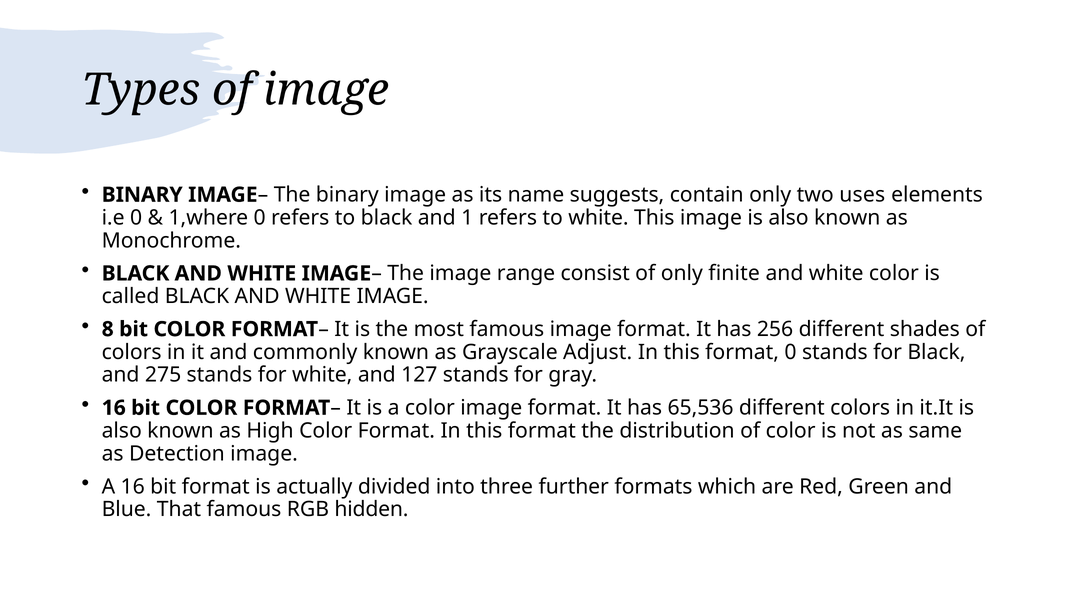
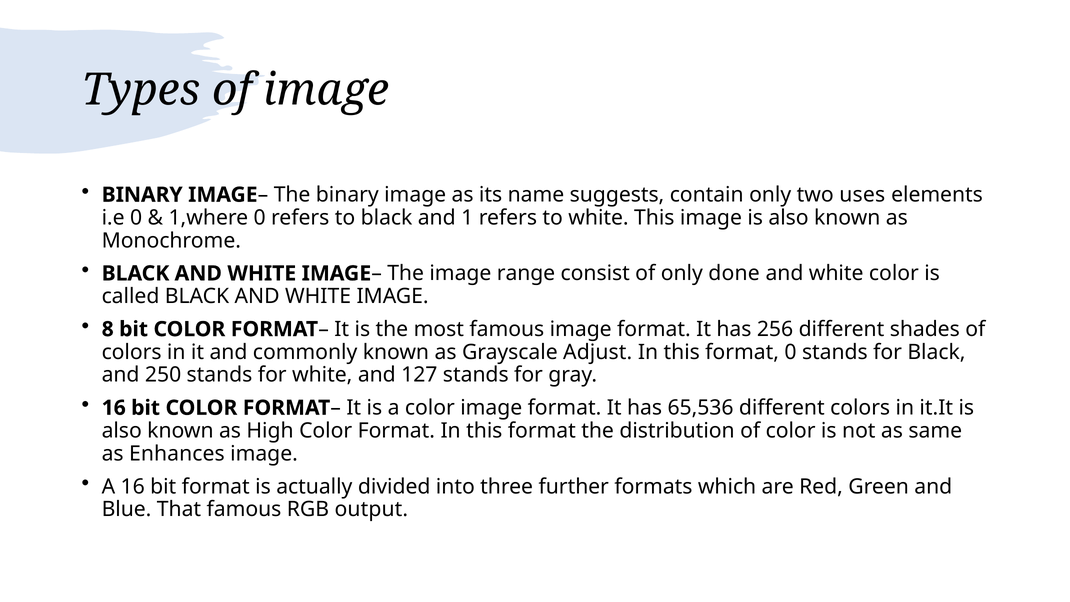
finite: finite -> done (734, 273)
275: 275 -> 250 (163, 375)
Detection: Detection -> Enhances (177, 454)
hidden: hidden -> output (371, 509)
